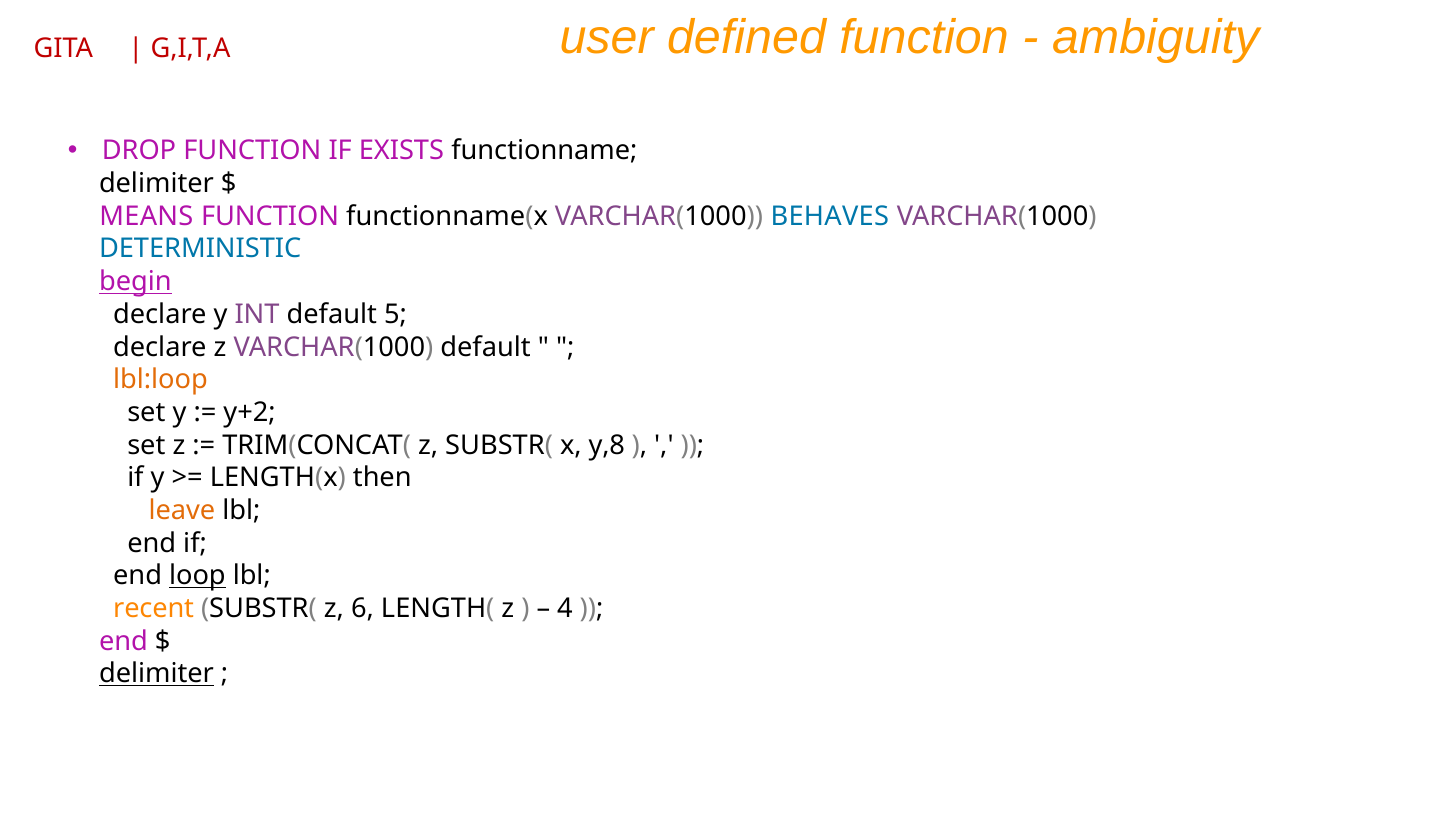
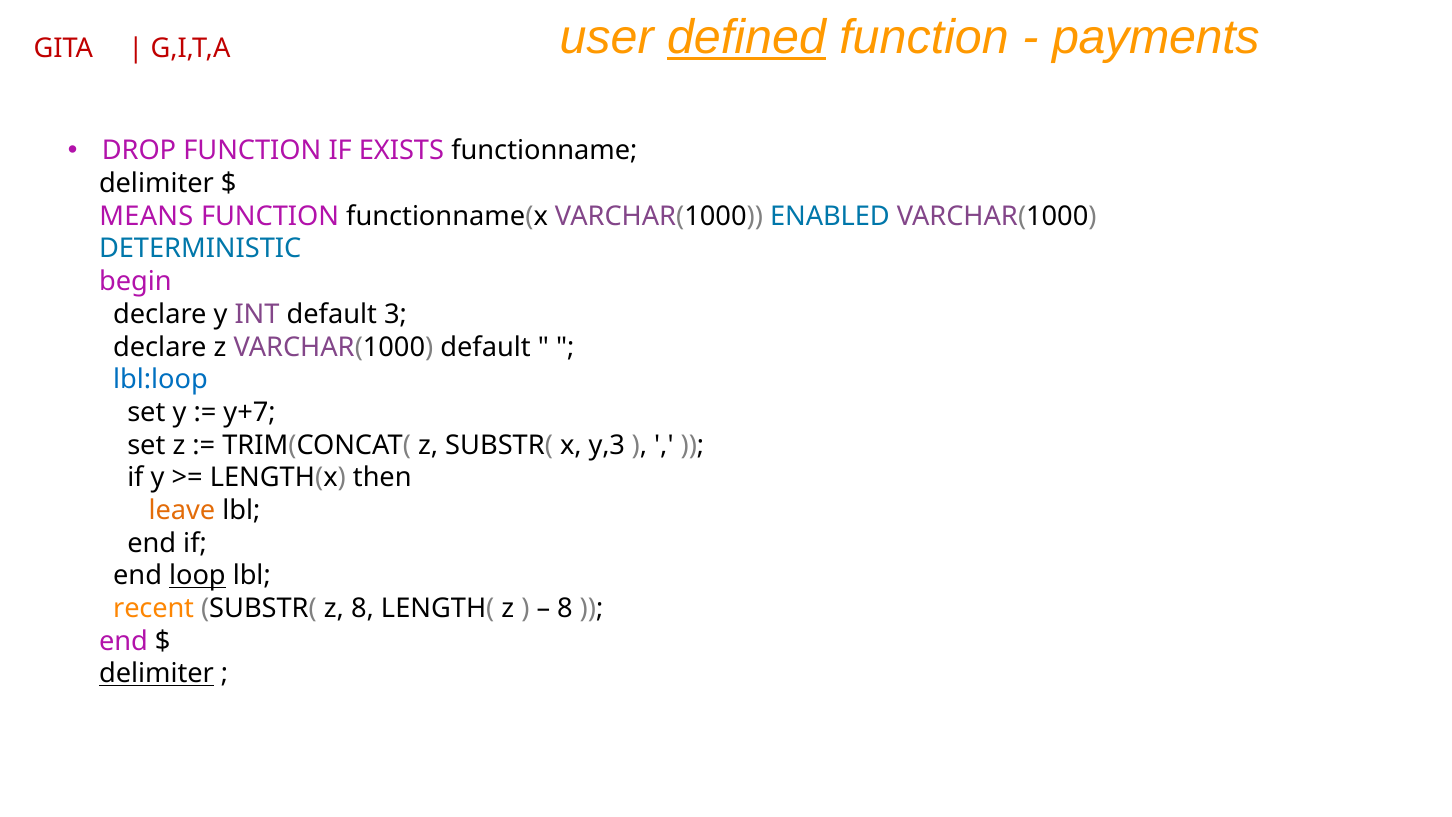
defined underline: none -> present (746, 38)
ambiguity: ambiguity -> payments (1156, 38)
BEHAVES: BEHAVES -> ENABLED (830, 216)
begin underline: present -> none (135, 282)
5: 5 -> 3 (395, 314)
lbl:loop colour: orange -> blue (161, 380)
y+2: y+2 -> y+7 (250, 412)
y,8: y,8 -> y,3 (607, 445)
z 6: 6 -> 8 (362, 608)
4: 4 -> 8 (565, 608)
